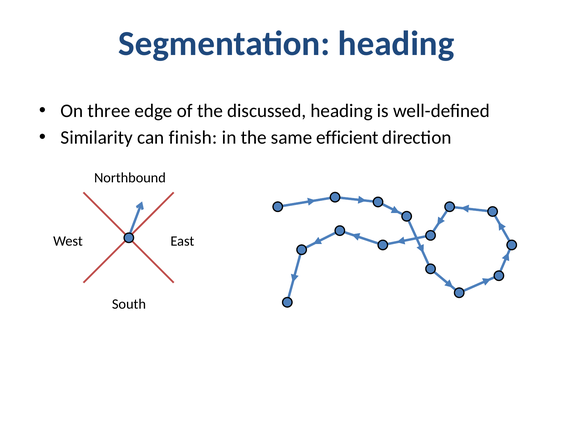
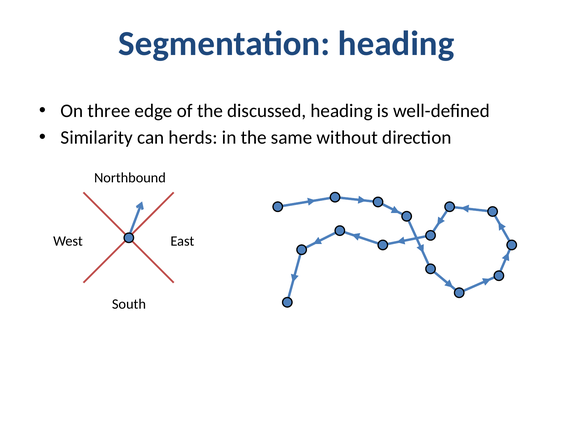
finish: finish -> herds (193, 138)
efficient: efficient -> without (347, 138)
